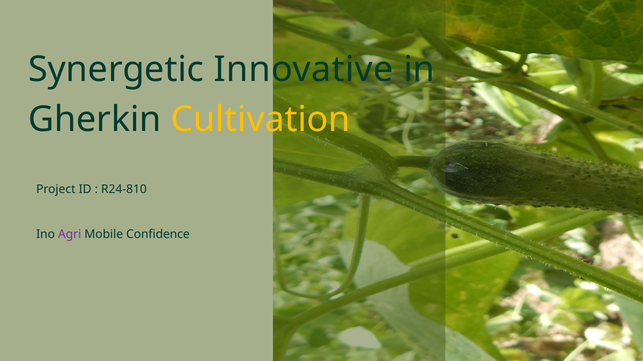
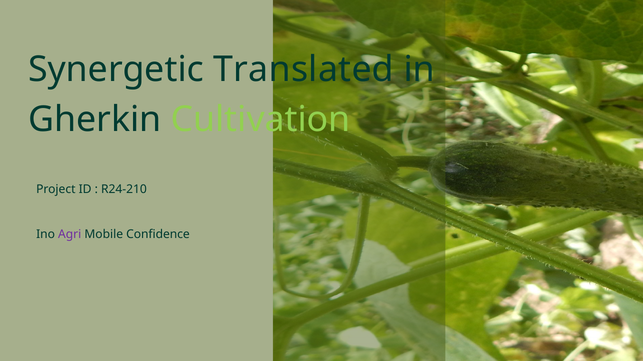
Innovative: Innovative -> Translated (304, 70)
Cultivation colour: yellow -> light green (261, 120)
R24-810: R24-810 -> R24-210 (124, 190)
